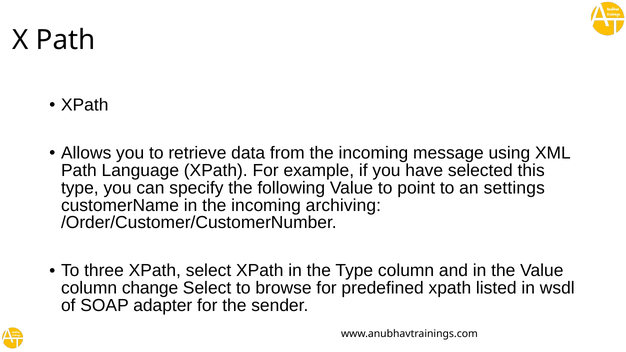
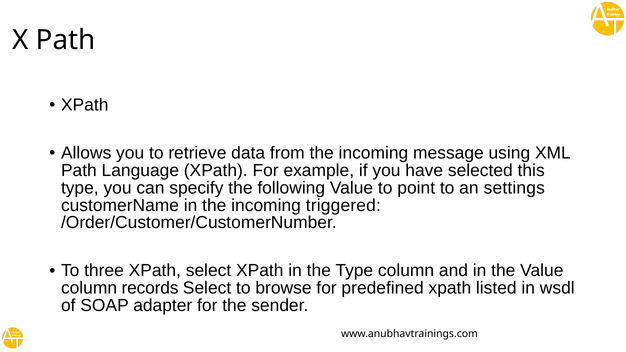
archiving: archiving -> triggered (343, 205)
change: change -> records (150, 288)
